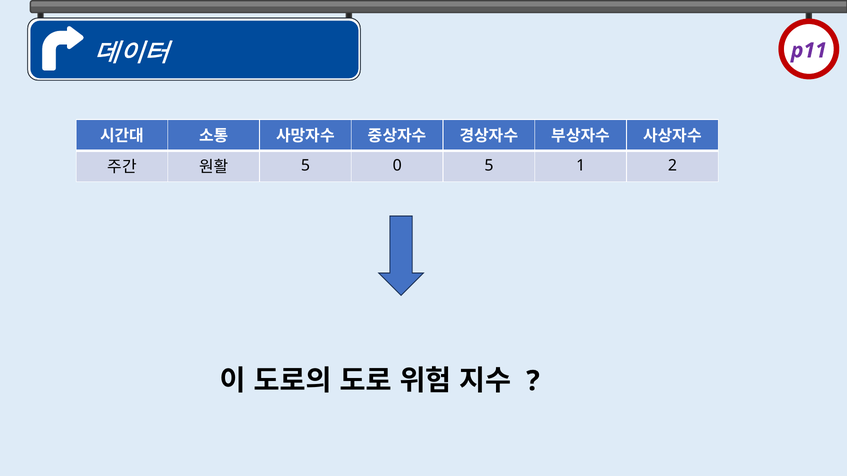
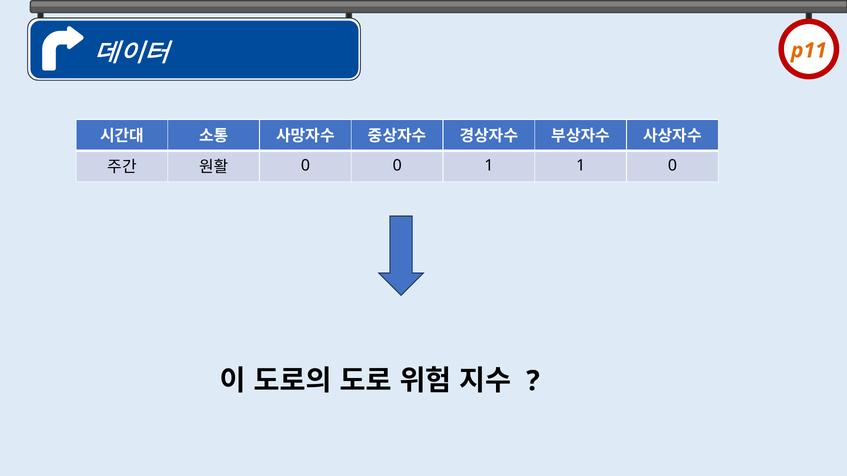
p11 colour: purple -> orange (809, 50)
5: 5 -> 0 (306, 166)
0 5: 5 -> 1 (489, 166)
1 2: 2 -> 0 (672, 166)
